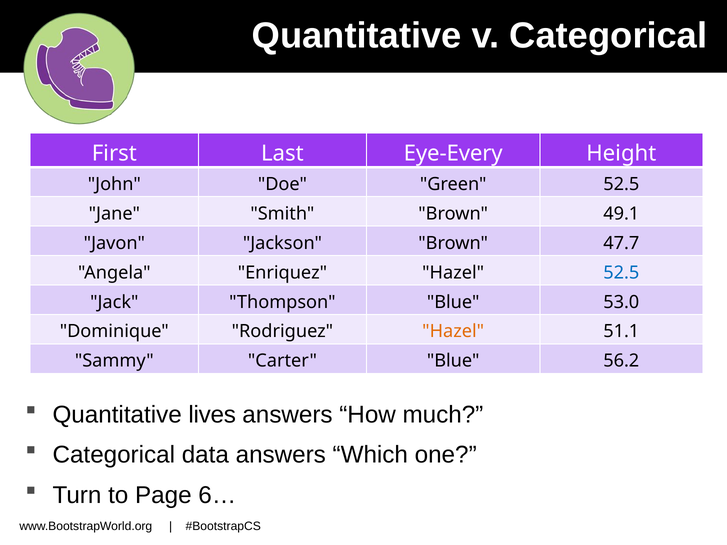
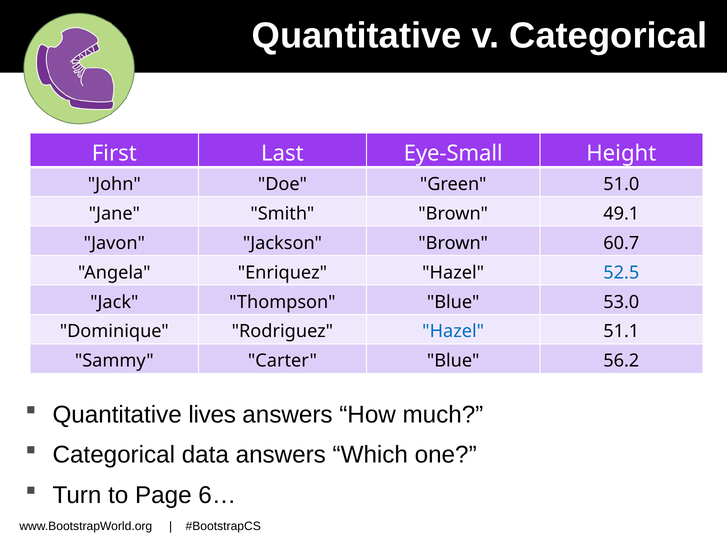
Eye-Every: Eye-Every -> Eye-Small (453, 153)
Green 52.5: 52.5 -> 51.0 (621, 184)
47.7: 47.7 -> 60.7 (621, 243)
Hazel colour: orange -> blue (453, 332)
